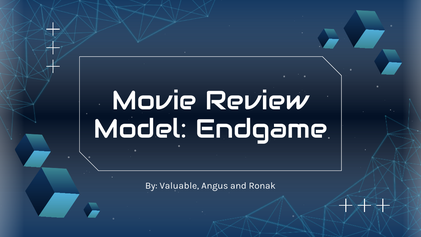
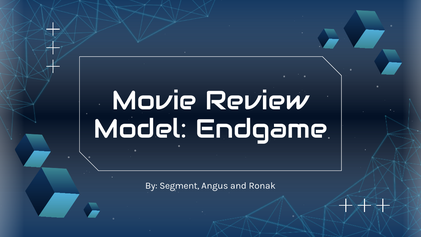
Valuable: Valuable -> Segment (179, 186)
